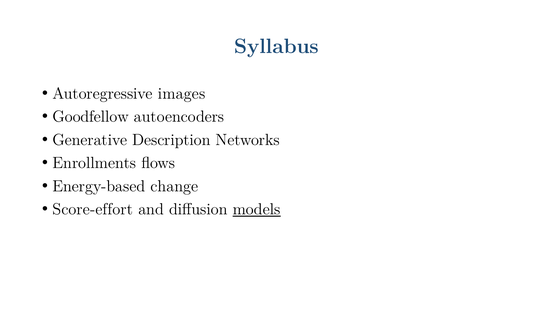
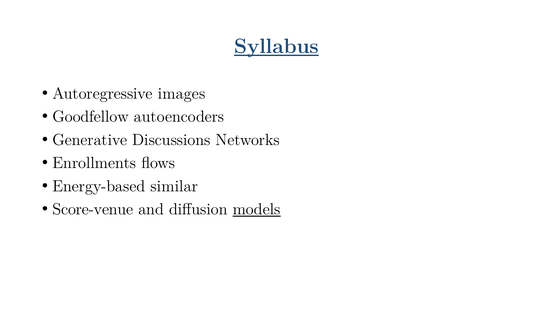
Syllabus underline: none -> present (276, 46)
Description: Description -> Discussions (171, 140)
change: change -> similar (174, 186)
Score-effort: Score-effort -> Score-venue (93, 209)
